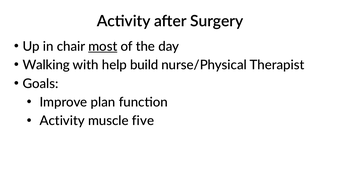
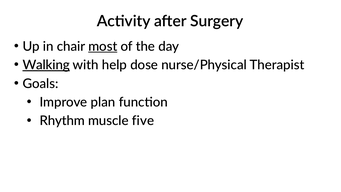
Walking underline: none -> present (46, 65)
build: build -> dose (144, 65)
Activity: Activity -> Rhythm (62, 121)
